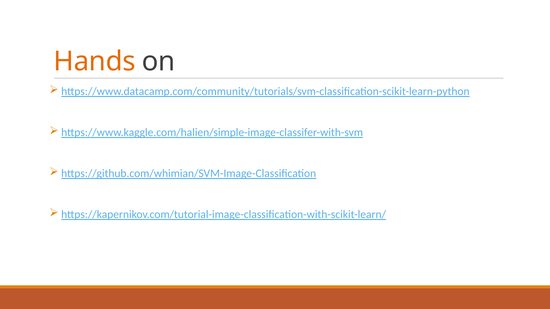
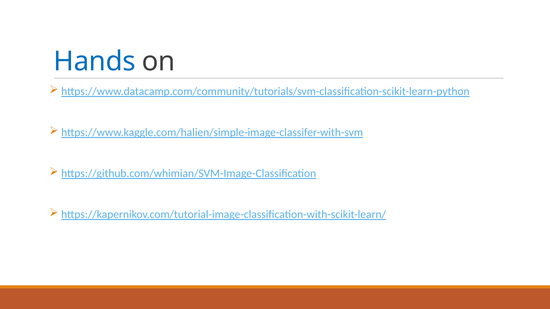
Hands colour: orange -> blue (95, 62)
